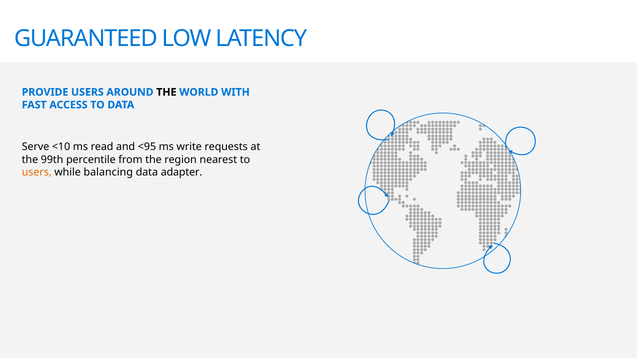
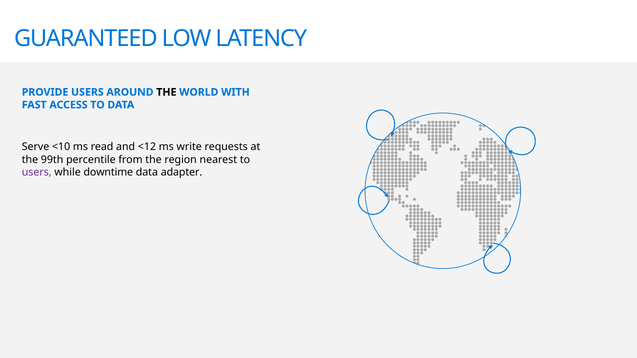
<95: <95 -> <12 (147, 147)
users colour: orange -> purple (37, 172)
balancing: balancing -> downtime (108, 172)
